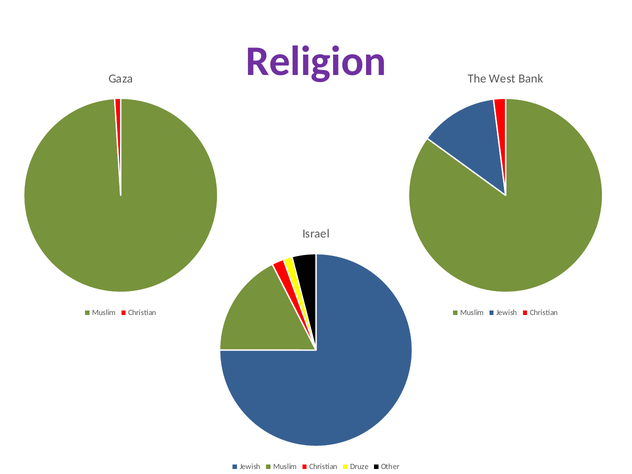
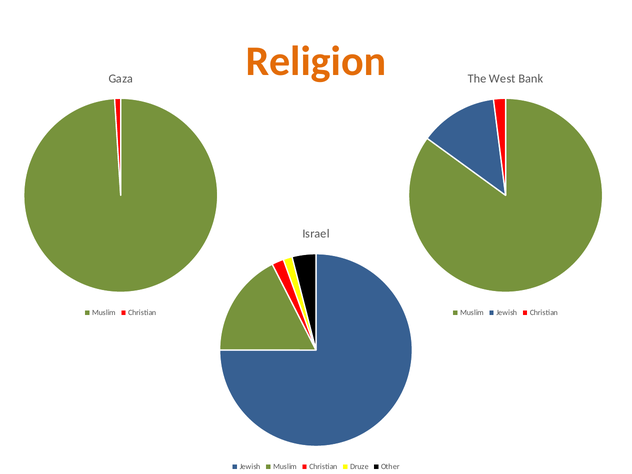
Religion colour: purple -> orange (316, 61)
